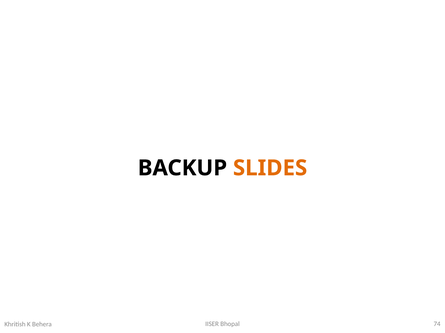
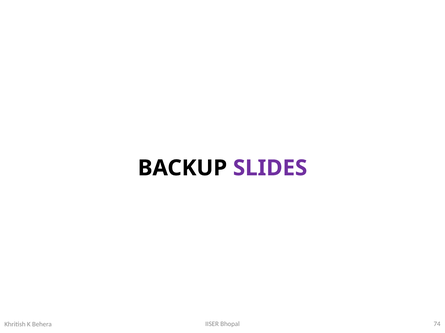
SLIDES colour: orange -> purple (270, 168)
